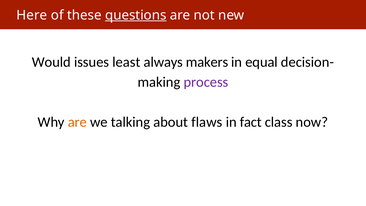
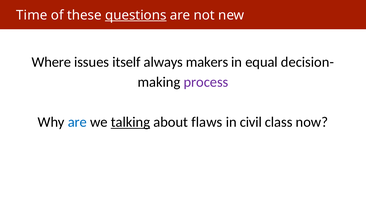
Here: Here -> Time (32, 15)
Would: Would -> Where (51, 62)
least: least -> itself (126, 62)
are colour: orange -> blue (77, 122)
talking underline: none -> present (130, 122)
fact: fact -> civil (251, 122)
